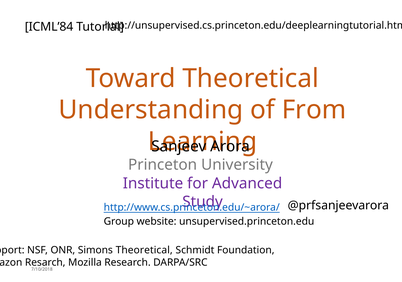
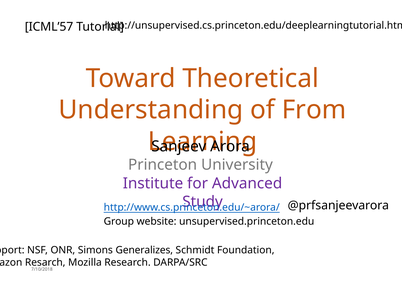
ICML’84: ICML’84 -> ICML’57 (49, 27)
Simons Theoretical: Theoretical -> Generalizes (144, 250)
